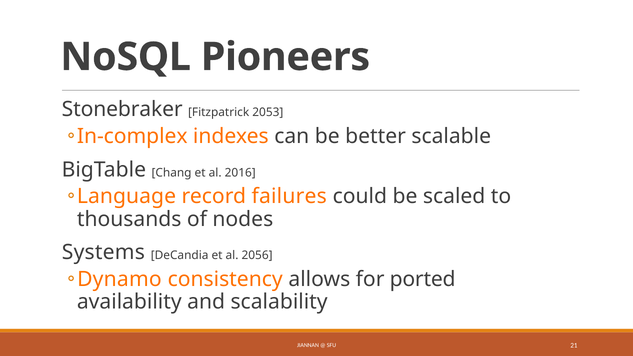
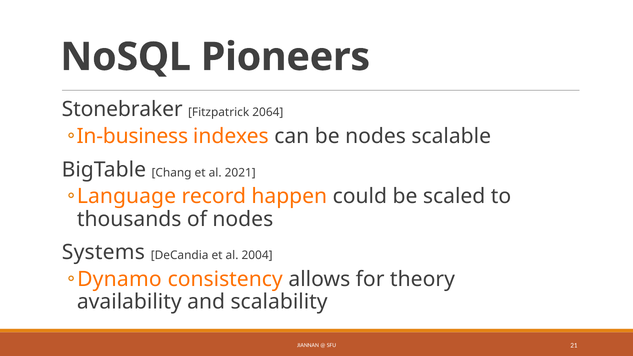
2053: 2053 -> 2064 (268, 113)
In-complex: In-complex -> In-business (132, 136)
be better: better -> nodes (376, 136)
2016: 2016 -> 2021 (240, 173)
failures: failures -> happen (289, 196)
2056: 2056 -> 2004 (257, 256)
ported: ported -> theory (422, 279)
